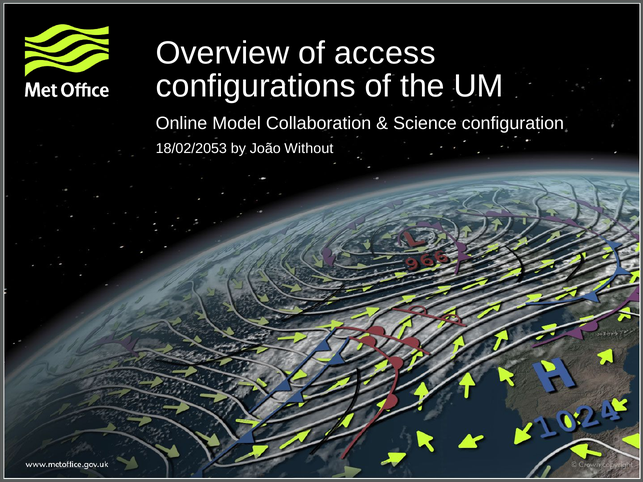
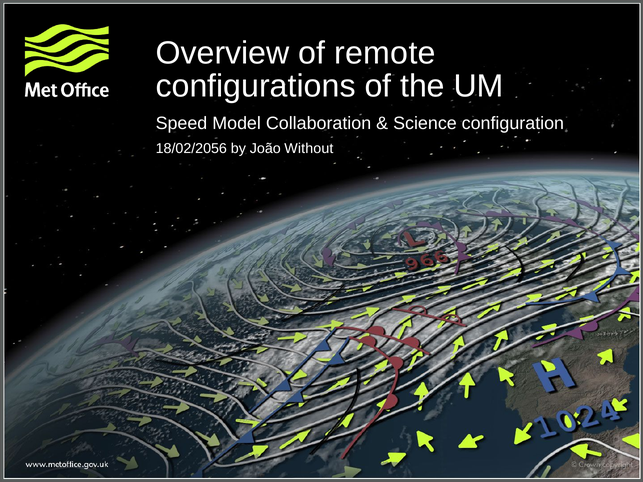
access: access -> remote (385, 53)
Online: Online -> Speed (181, 124)
18/02/2053: 18/02/2053 -> 18/02/2056 (191, 149)
